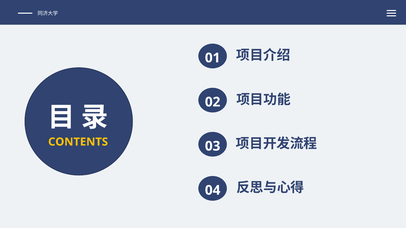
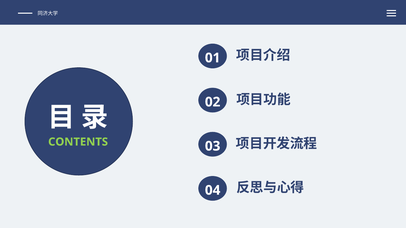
CONTENTS colour: yellow -> light green (78, 142)
